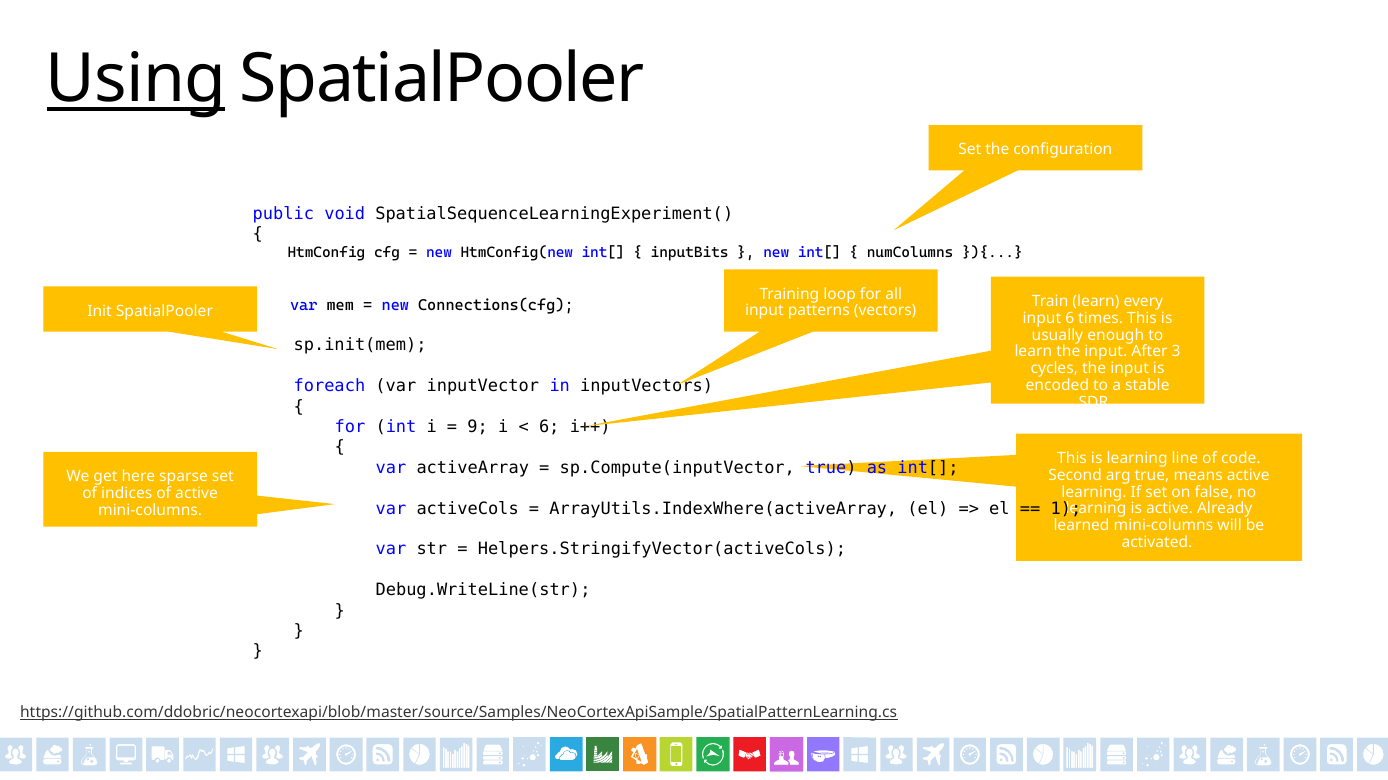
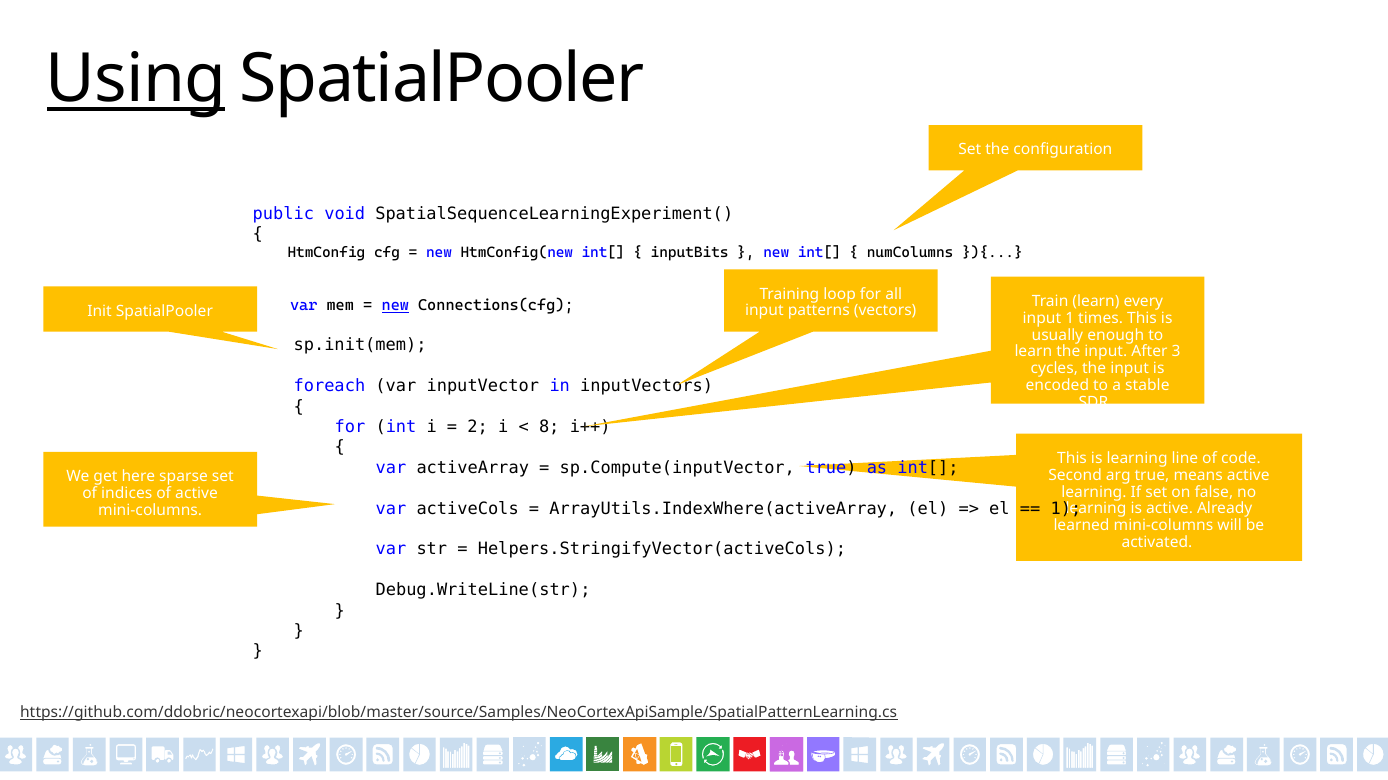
new underline: none -> present (395, 306)
input 6: 6 -> 1 (1070, 318)
9: 9 -> 2 (478, 427)
6: 6 -> 8 (549, 427)
